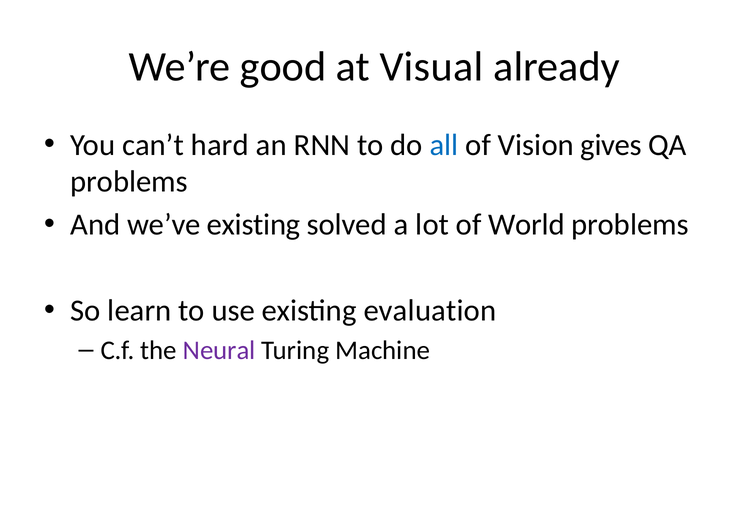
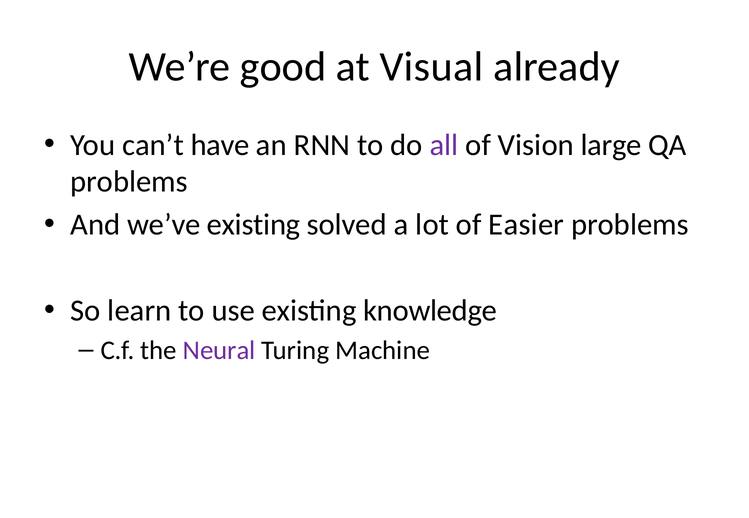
hard: hard -> have (220, 145)
all colour: blue -> purple (444, 145)
gives: gives -> large (611, 145)
World: World -> Easier (526, 225)
evaluation: evaluation -> knowledge (430, 311)
